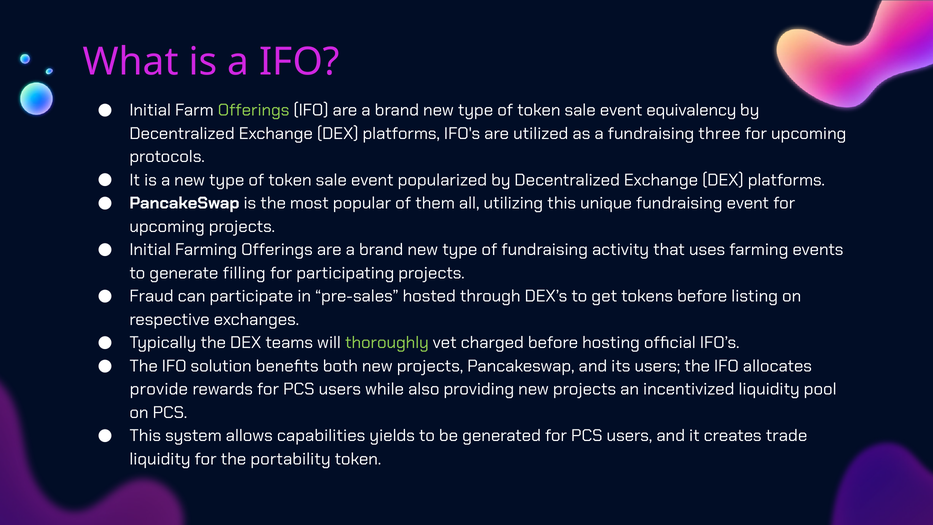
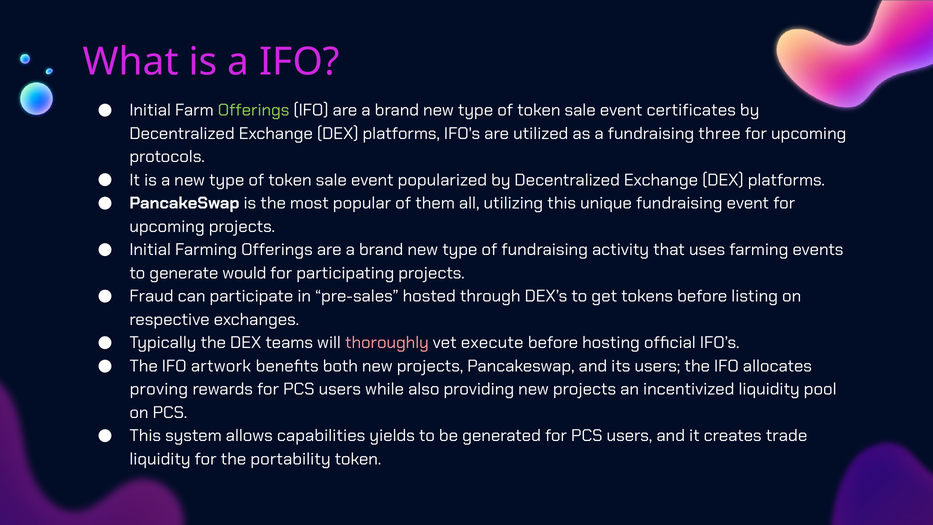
equivalency: equivalency -> certificates (691, 110)
filling: filling -> would (244, 273)
thoroughly colour: light green -> pink (387, 343)
charged: charged -> execute (492, 343)
solution: solution -> artwork (221, 366)
provide: provide -> proving (159, 389)
